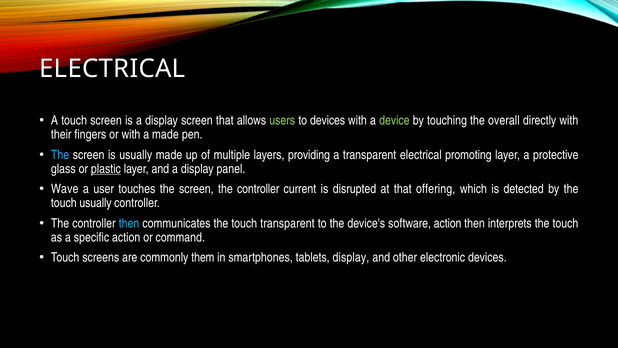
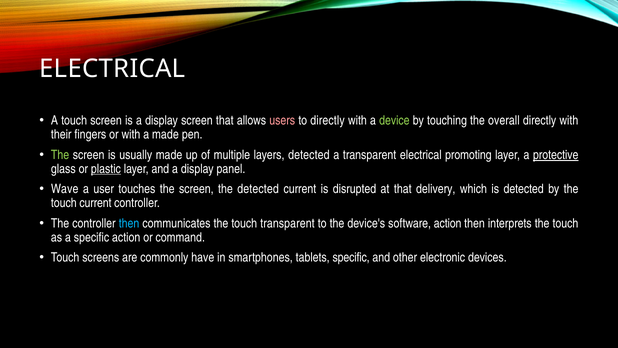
users colour: light green -> pink (282, 120)
to devices: devices -> directly (327, 120)
The colour: light blue -> light green (60, 155)
layers providing: providing -> detected (309, 155)
protective underline: none -> present (556, 155)
screen the controller: controller -> detected (258, 189)
offering: offering -> delivery (436, 189)
touch usually: usually -> current (95, 203)
them: them -> have (203, 257)
tablets display: display -> specific (351, 257)
